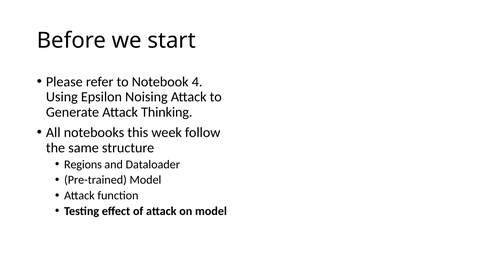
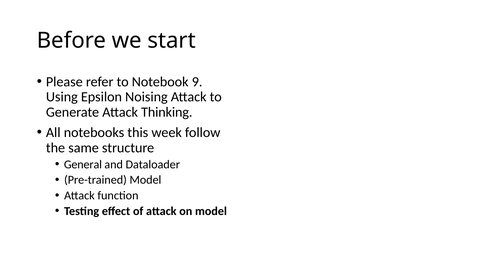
4: 4 -> 9 (197, 82)
Regions: Regions -> General (83, 165)
